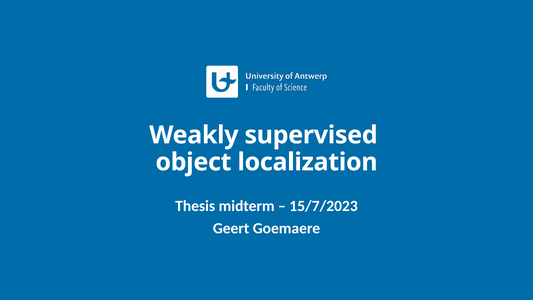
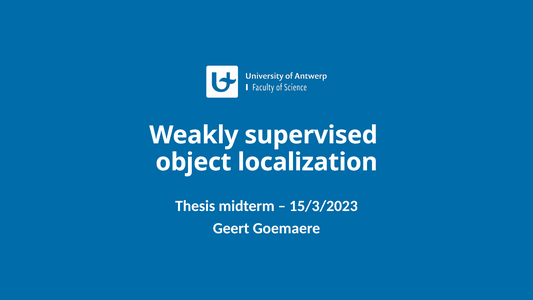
15/7/2023: 15/7/2023 -> 15/3/2023 (324, 206)
